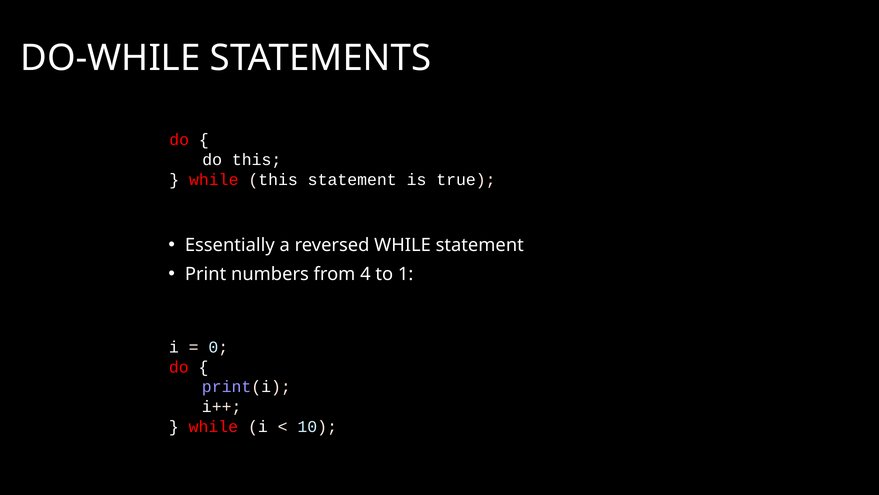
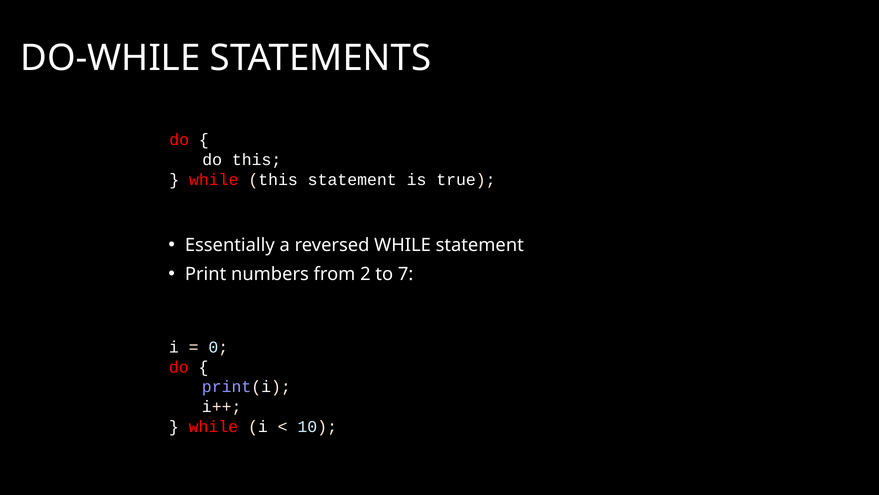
4: 4 -> 2 (365, 274)
1: 1 -> 7 (406, 274)
